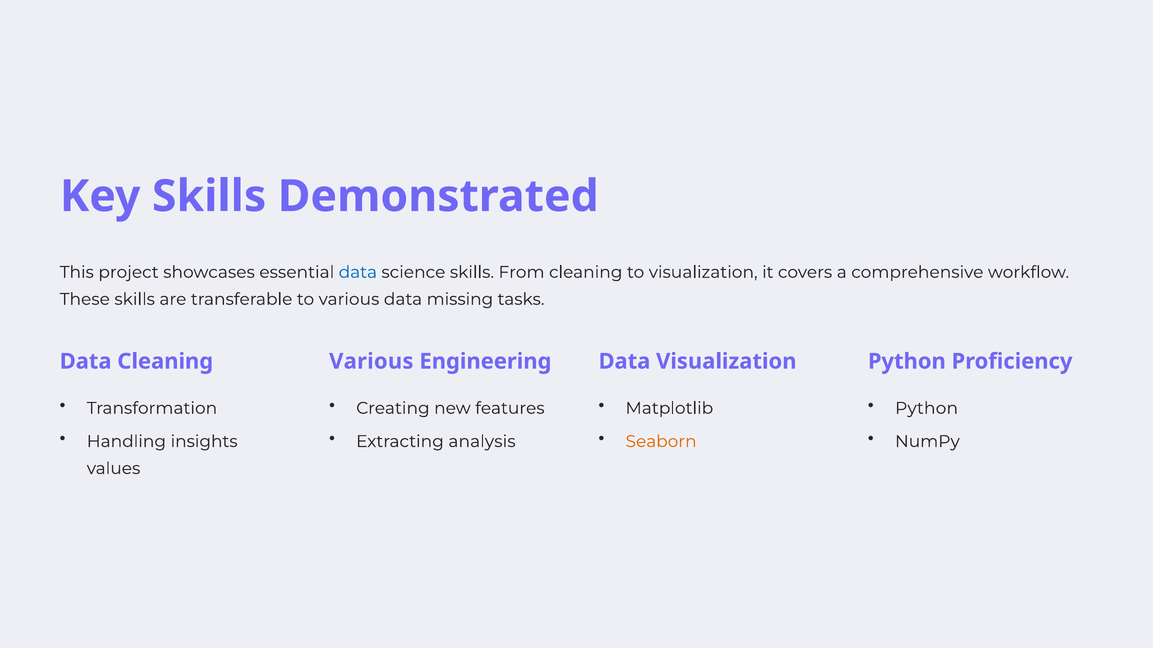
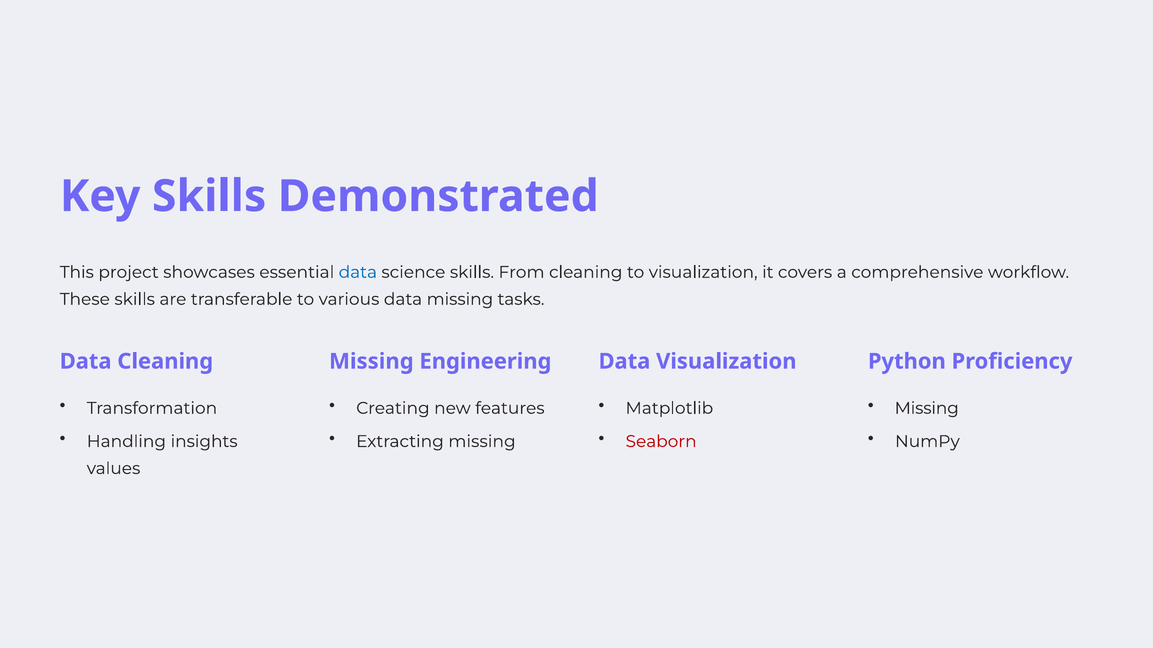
Various: Various -> Missing (371, 362)
Python: Python -> Missing (927, 409)
Extracting analysis: analysis -> missing (482, 442)
Seaborn colour: orange -> red (661, 442)
